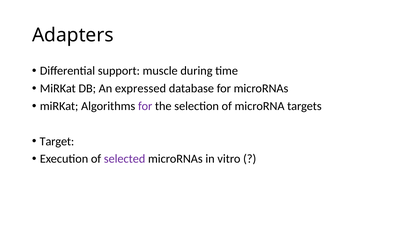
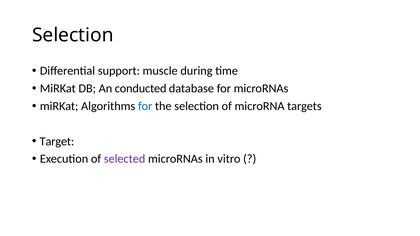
Adapters: Adapters -> Selection (73, 35)
expressed: expressed -> conducted (141, 89)
for colour: purple -> blue (145, 106)
